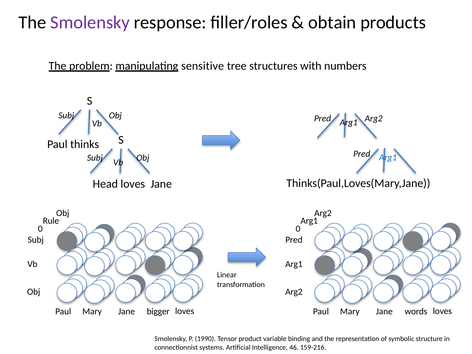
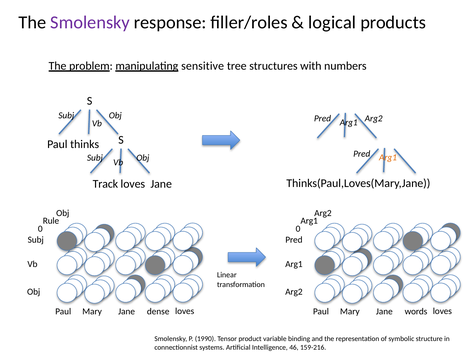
obtain: obtain -> logical (332, 22)
Arg1 colour: blue -> orange (388, 157)
Head: Head -> Track (105, 184)
bigger: bigger -> dense (158, 311)
